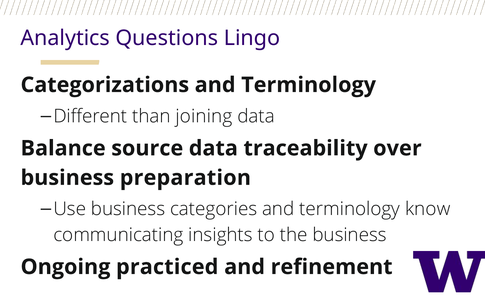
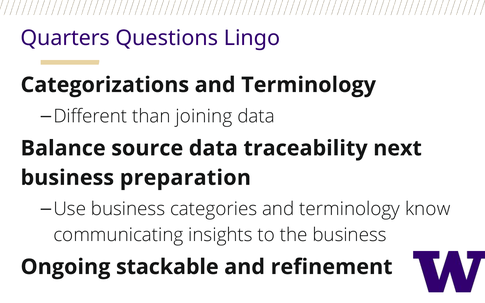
Analytics: Analytics -> Quarters (65, 38)
over: over -> next (398, 148)
practiced: practiced -> stackable (167, 267)
